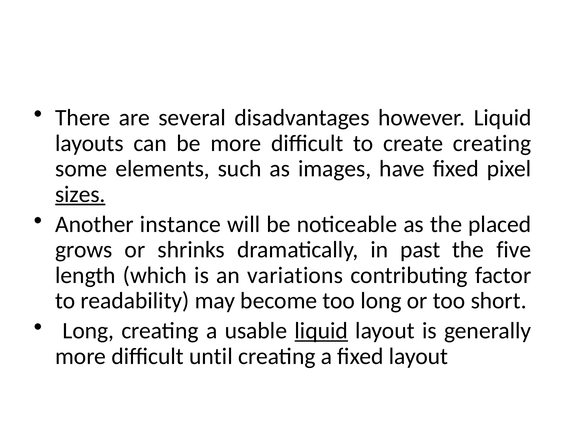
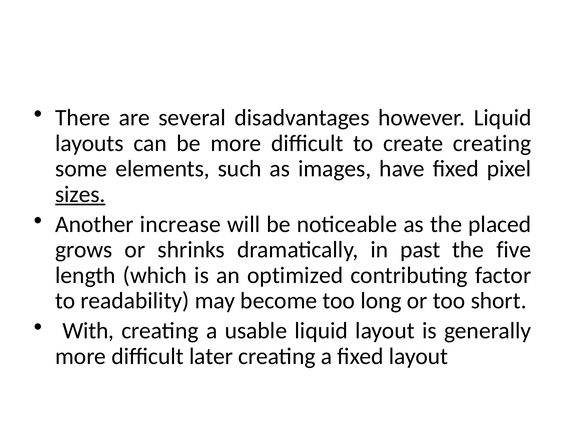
instance: instance -> increase (180, 224)
variations: variations -> optimized (295, 275)
Long: Long -> With (88, 330)
liquid underline: present -> none (321, 330)
until: until -> later (211, 356)
